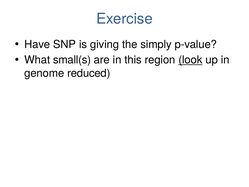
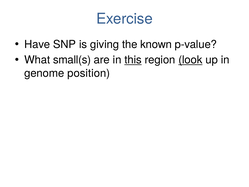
simply: simply -> known (156, 44)
this underline: none -> present (133, 60)
reduced: reduced -> position (89, 73)
